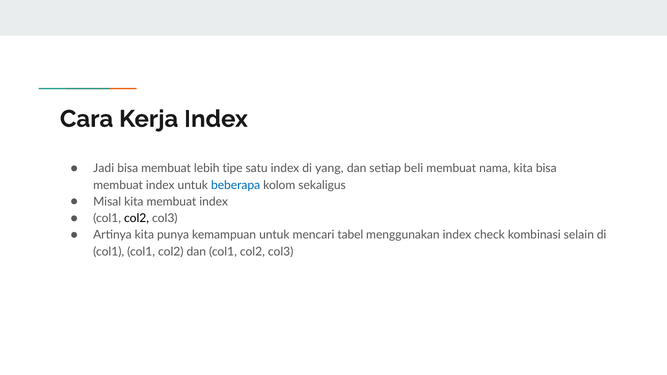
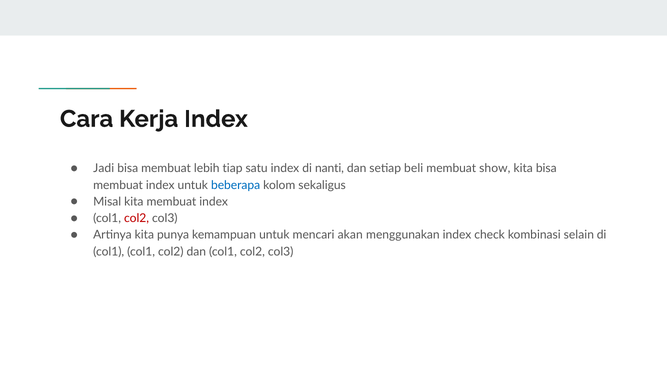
tipe: tipe -> tiap (233, 169)
yang: yang -> nanti (329, 169)
nama: nama -> show (495, 169)
col2 colour: black -> red (137, 218)
tabel: tabel -> akan (350, 235)
